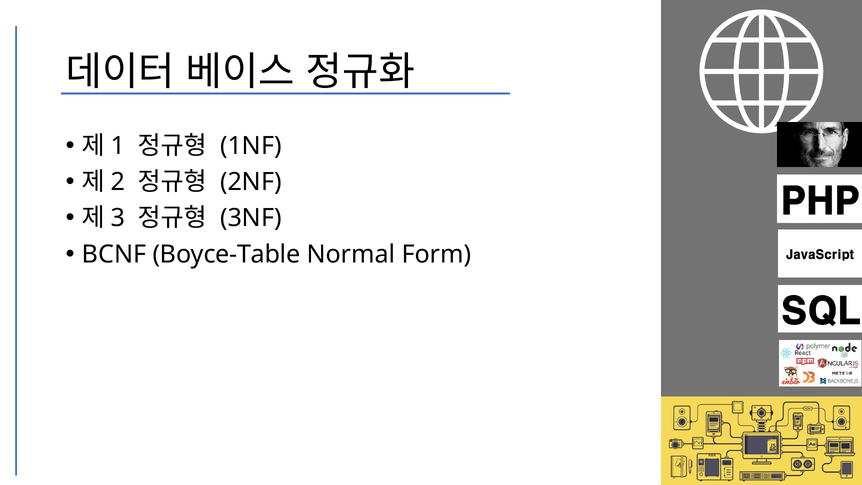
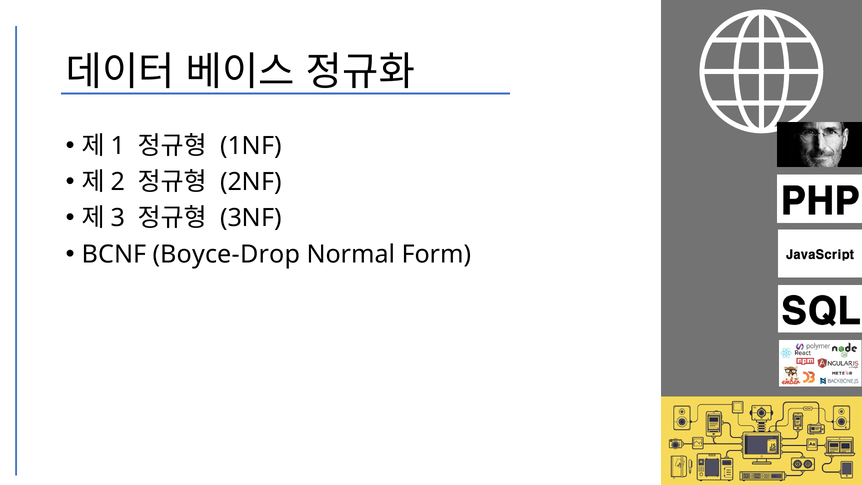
Boyce-Table: Boyce-Table -> Boyce-Drop (226, 254)
